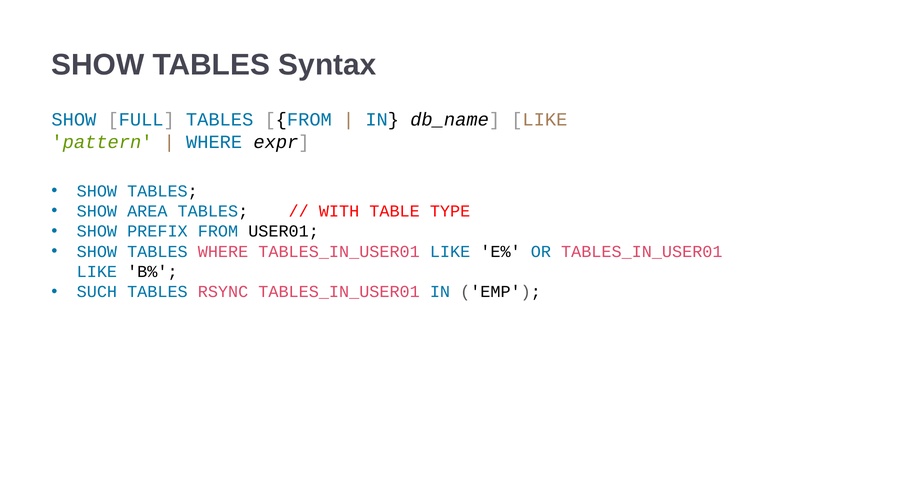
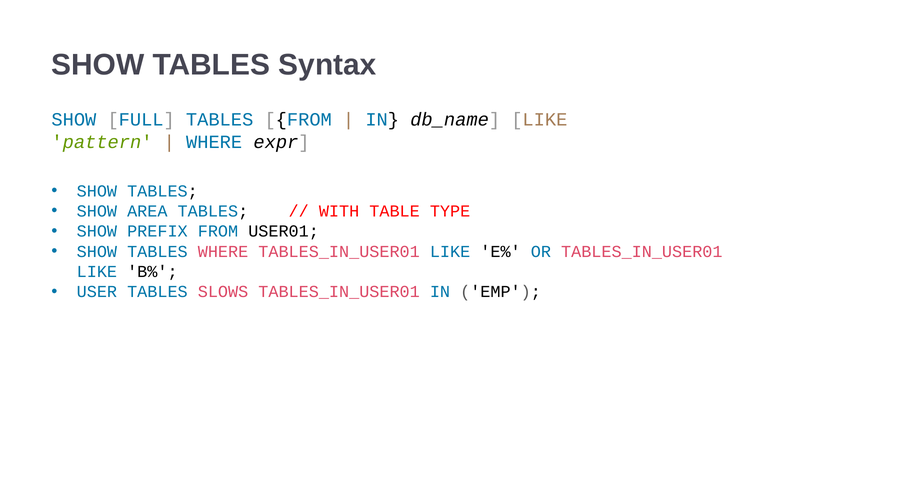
SUCH: SUCH -> USER (97, 292)
RSYNC: RSYNC -> SLOWS (223, 292)
